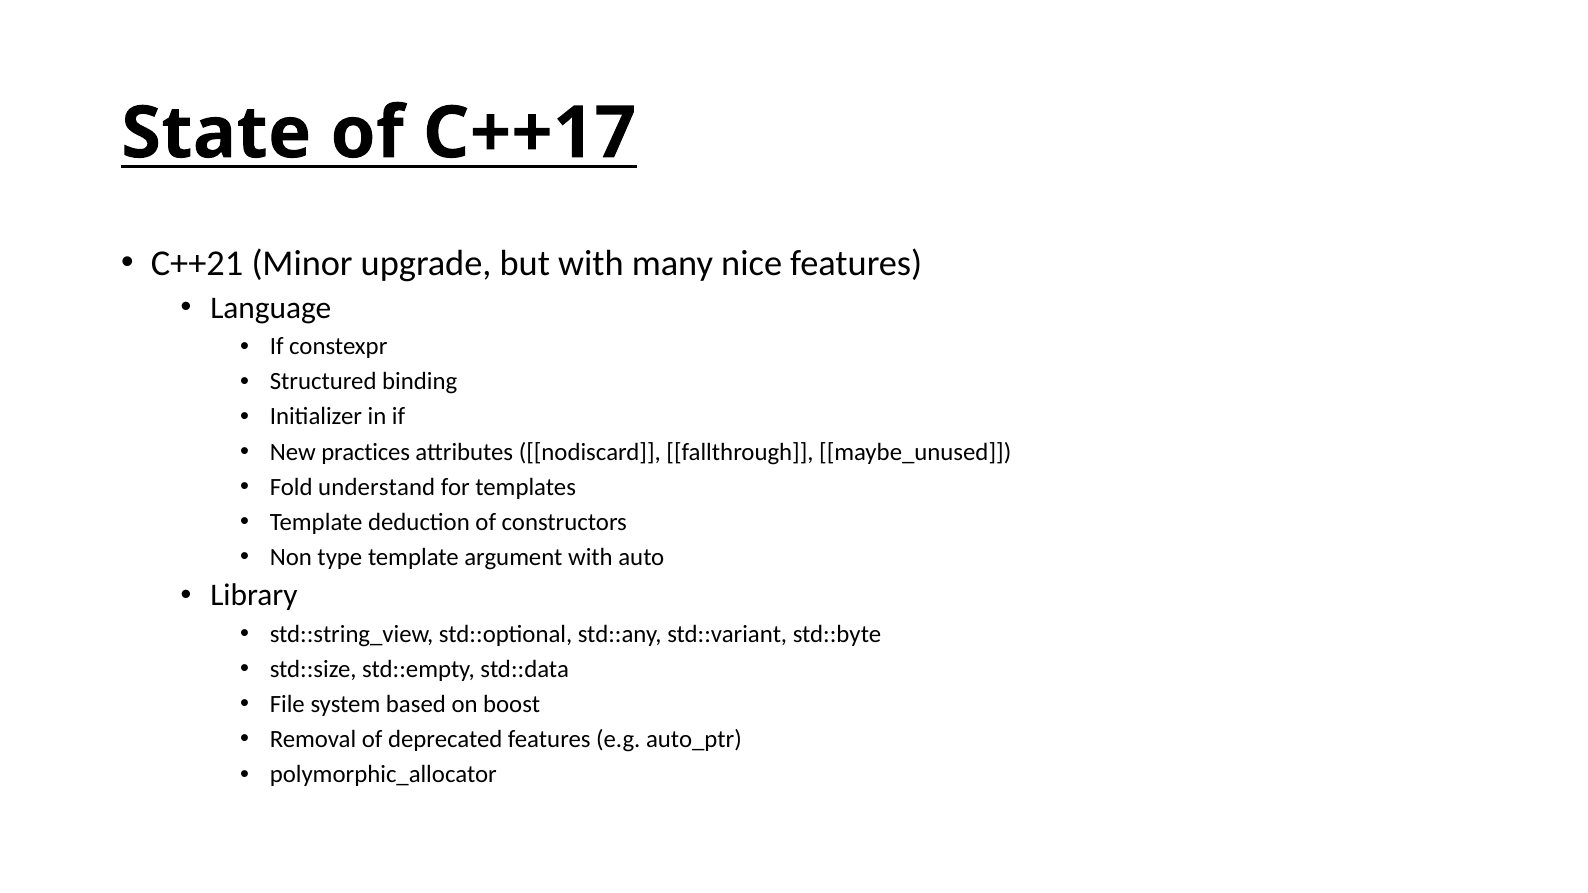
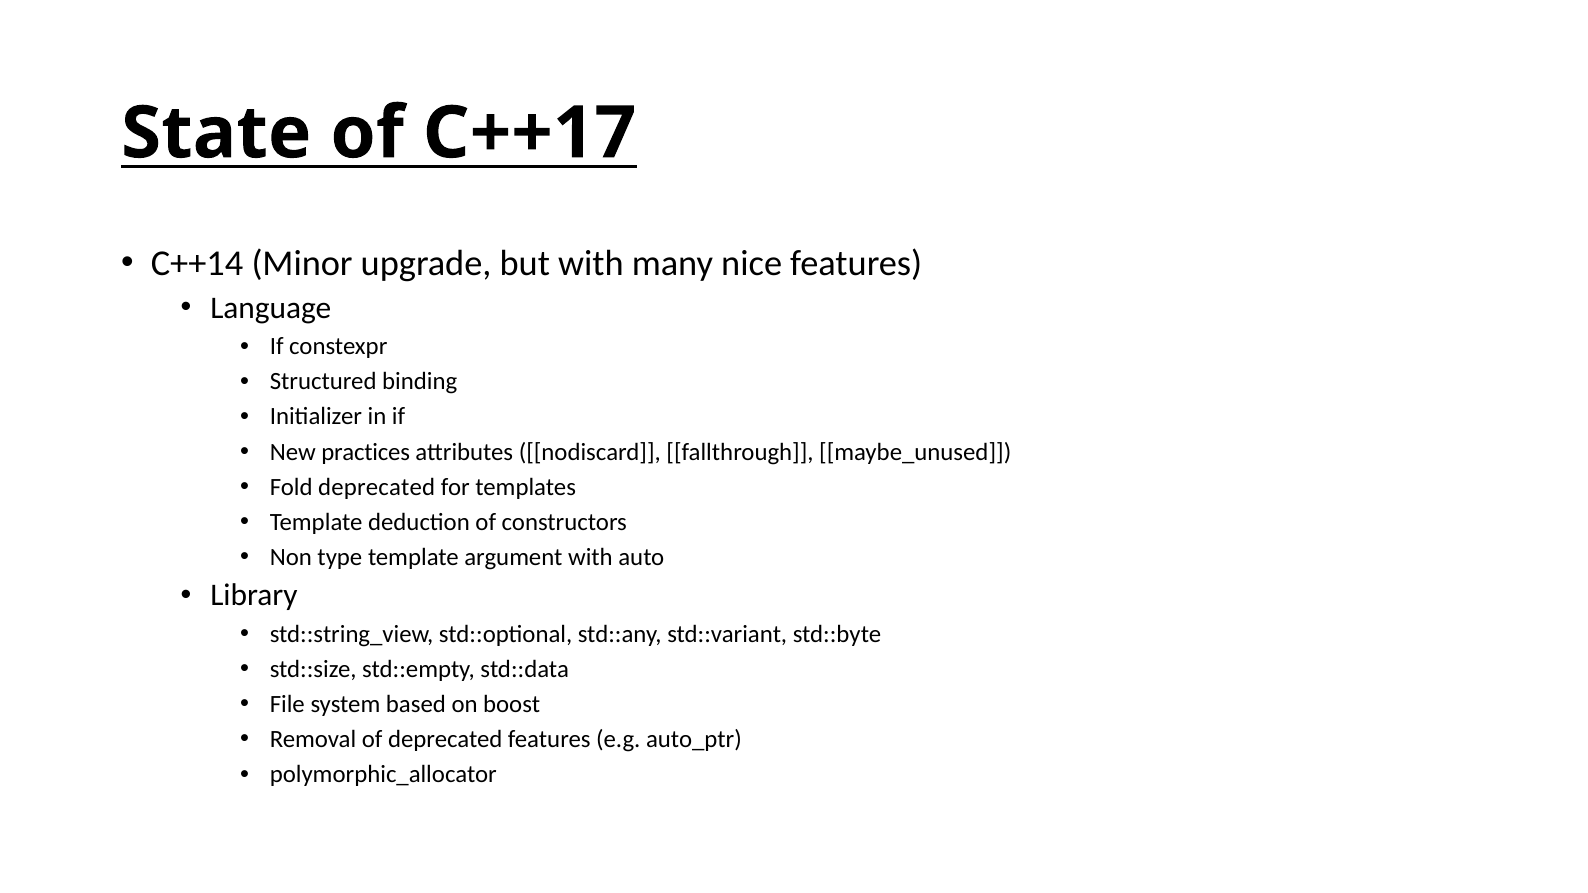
C++21: C++21 -> C++14 (197, 263)
Fold understand: understand -> deprecated (377, 487)
